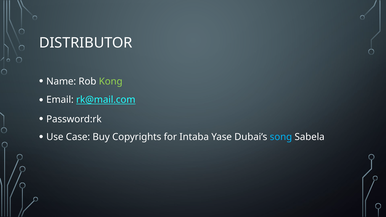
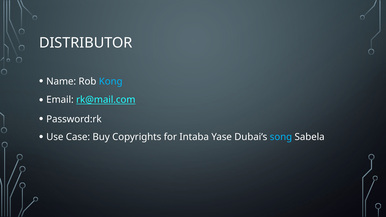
Kong colour: light green -> light blue (111, 81)
